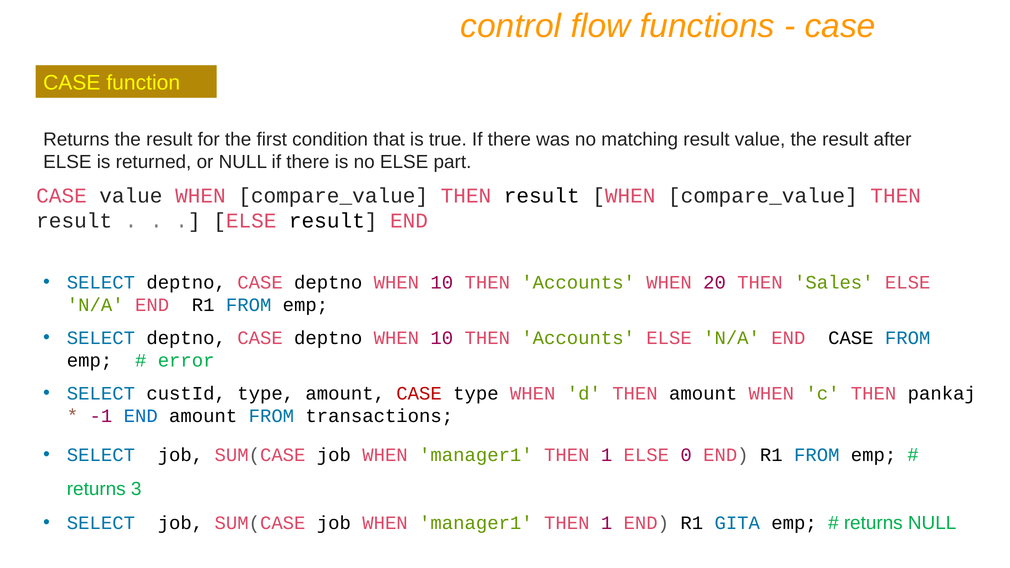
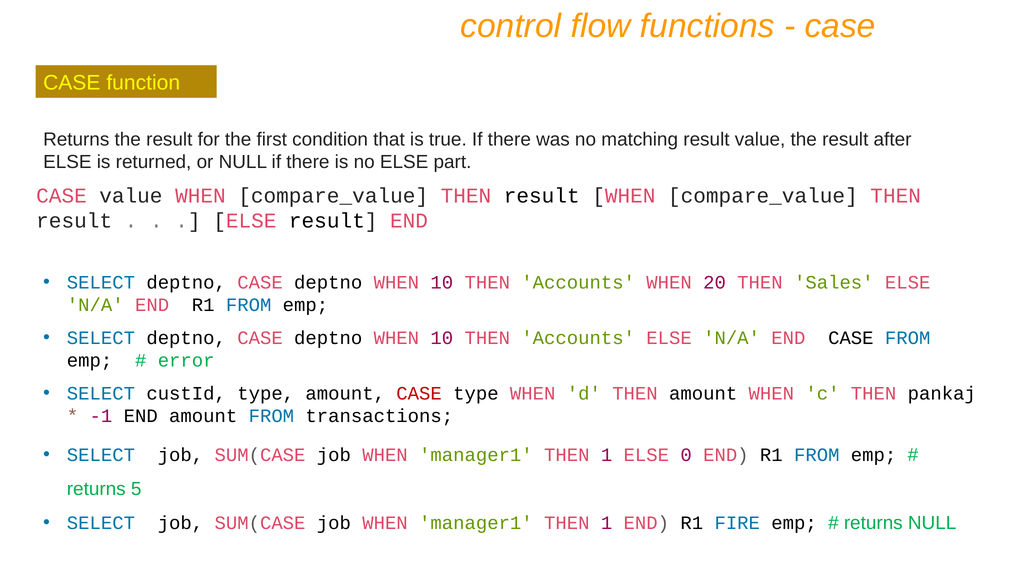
END colour: blue -> black (141, 416)
3: 3 -> 5 (136, 489)
GITA: GITA -> FIRE (737, 523)
